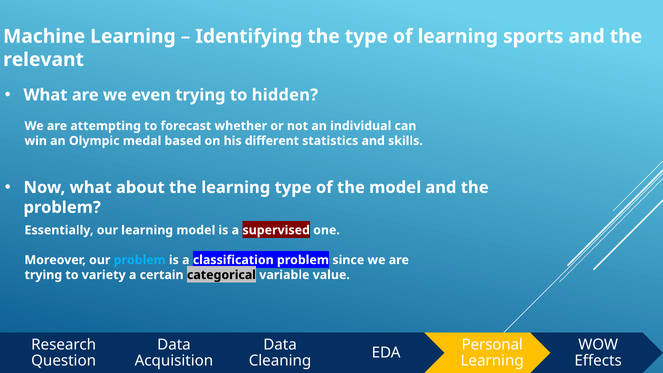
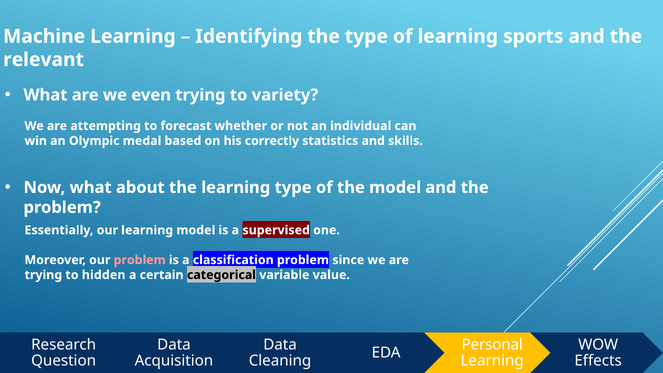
hidden: hidden -> variety (285, 95)
different: different -> correctly (272, 141)
problem colour: light blue -> pink (140, 260)
variety: variety -> hidden (104, 275)
